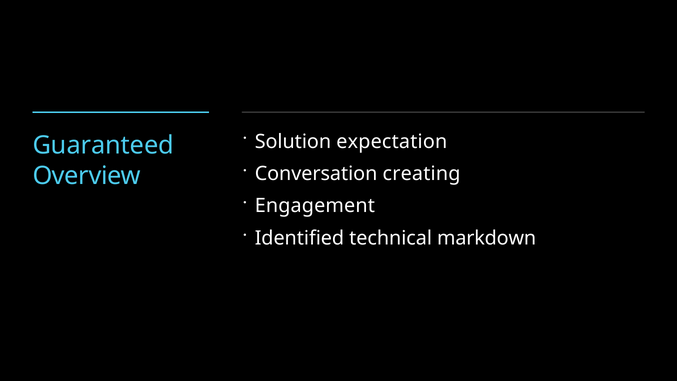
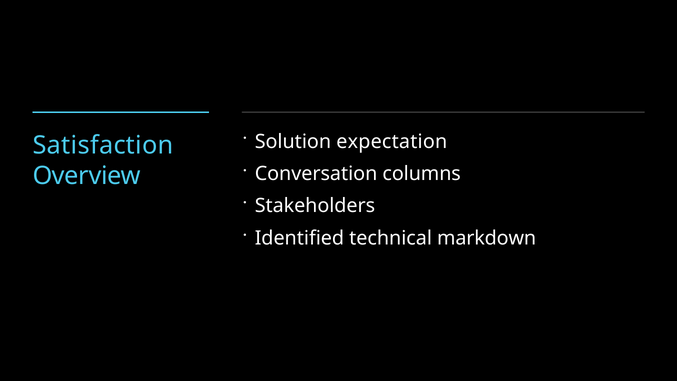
Guaranteed: Guaranteed -> Satisfaction (103, 145)
creating: creating -> columns (422, 174)
Engagement: Engagement -> Stakeholders (315, 206)
